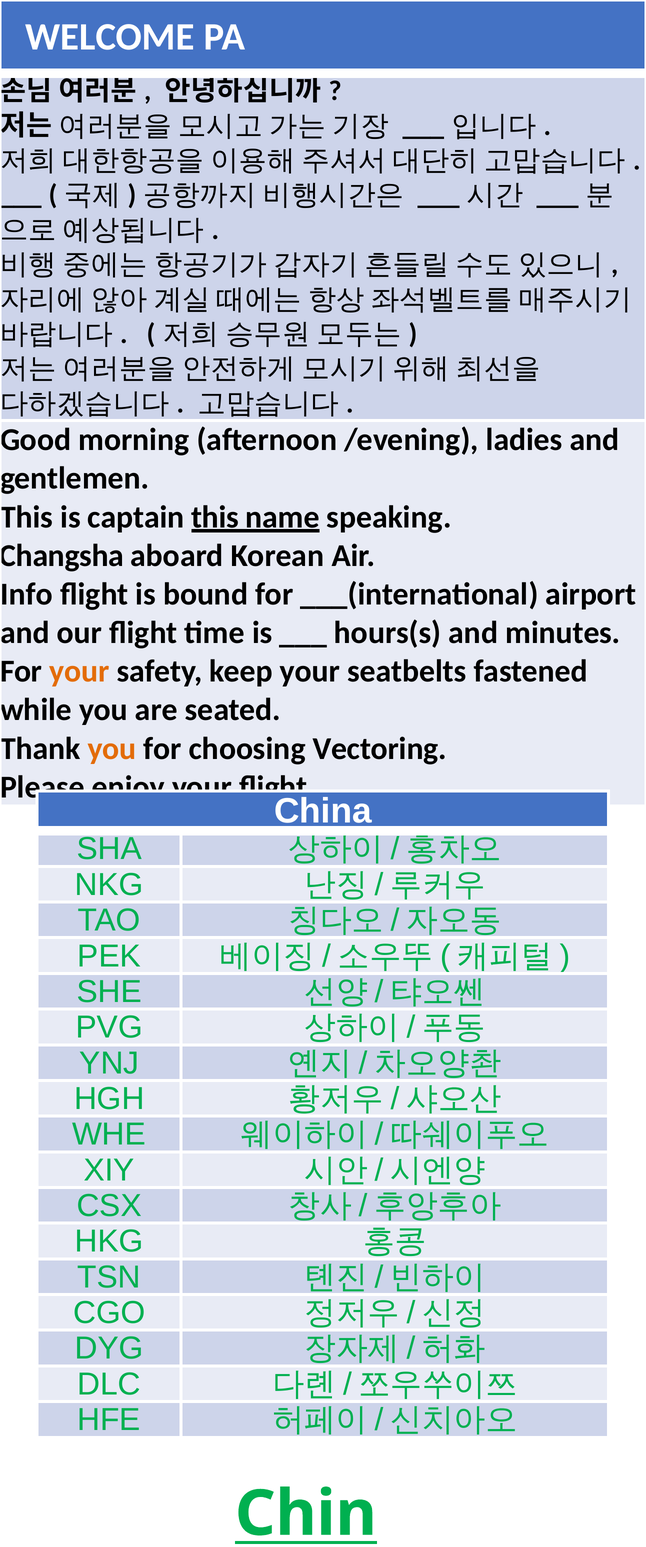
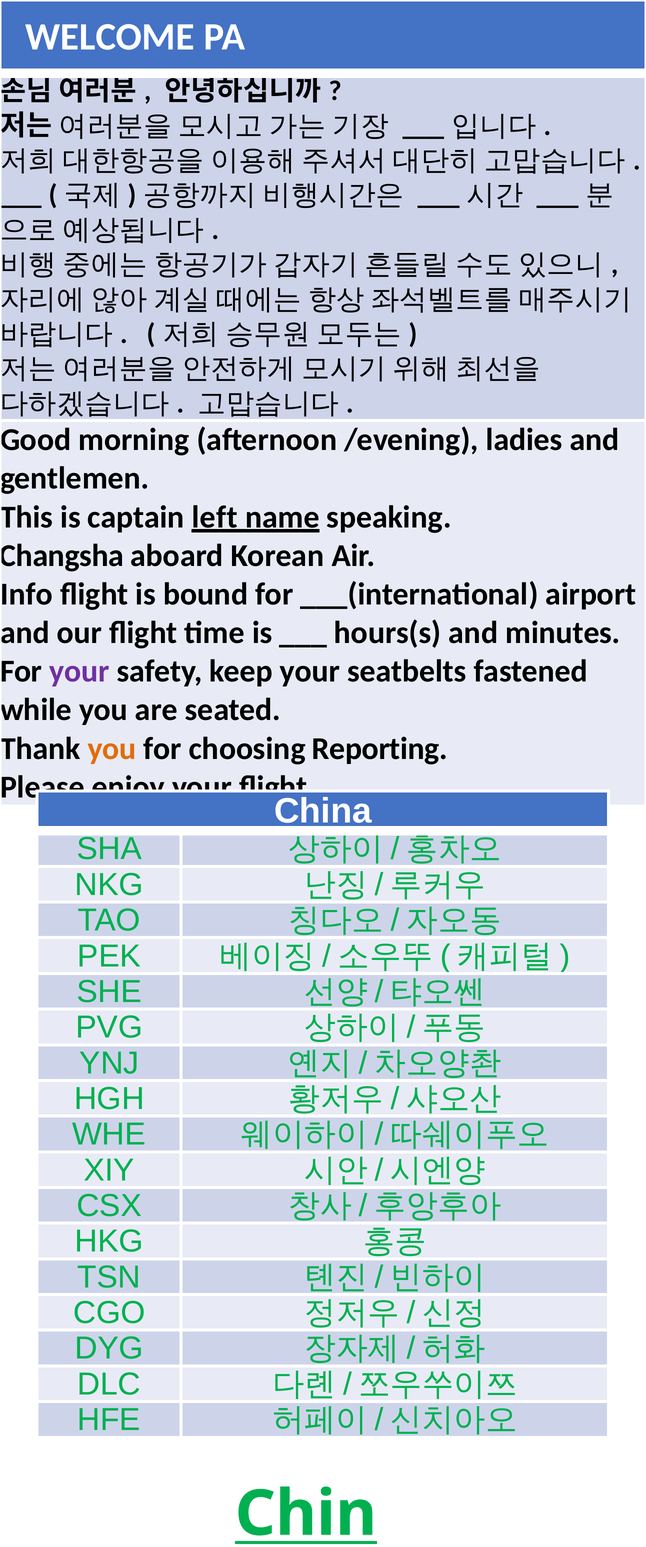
captain this: this -> left (215, 517)
your colour: orange -> purple (79, 671)
Vectoring: Vectoring -> Reporting (380, 748)
